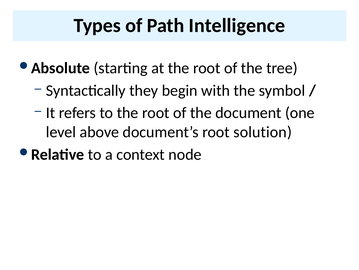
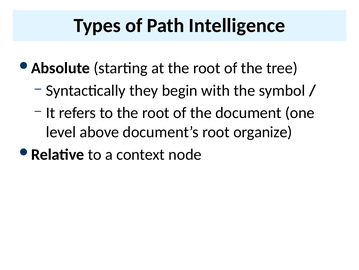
solution: solution -> organize (263, 132)
